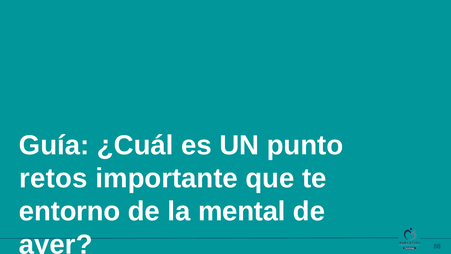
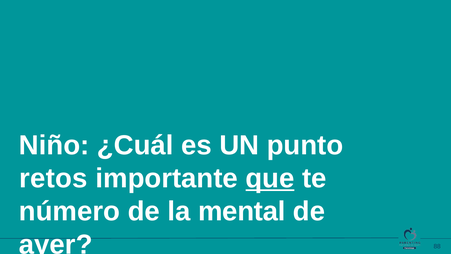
Guía: Guía -> Niño (54, 145)
que underline: none -> present (270, 178)
entorno: entorno -> número (70, 211)
